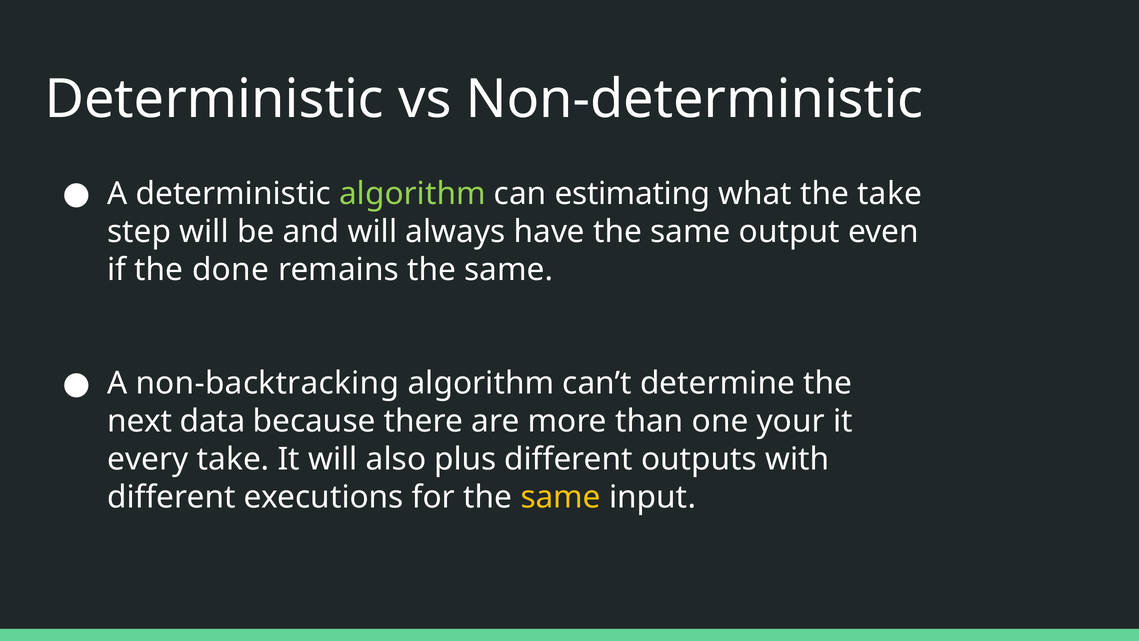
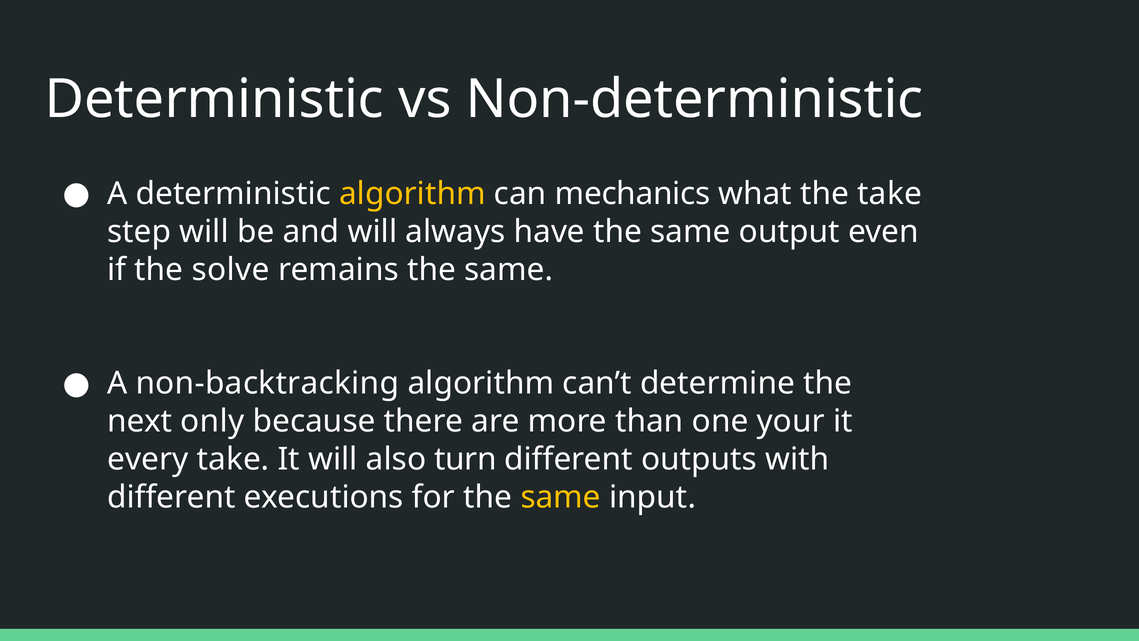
algorithm colour: light green -> yellow (412, 193)
estimating: estimating -> mechanics (632, 193)
done: done -> solve (231, 269)
data: data -> only (212, 421)
plus: plus -> turn (465, 459)
